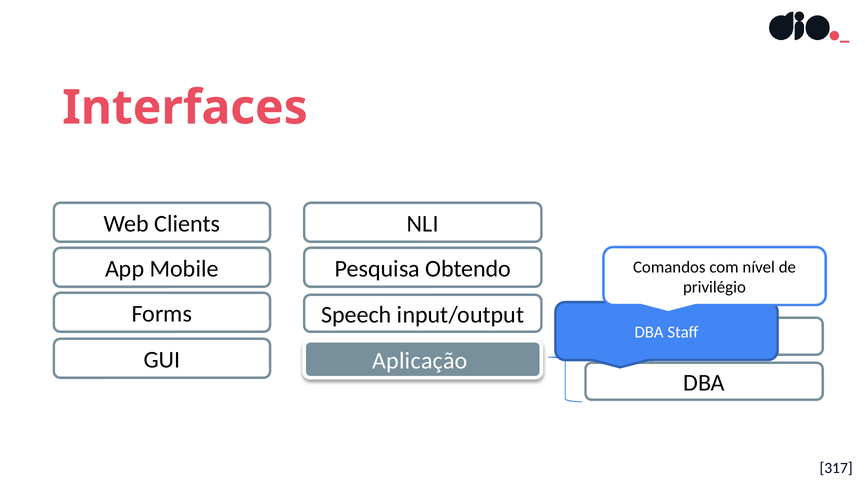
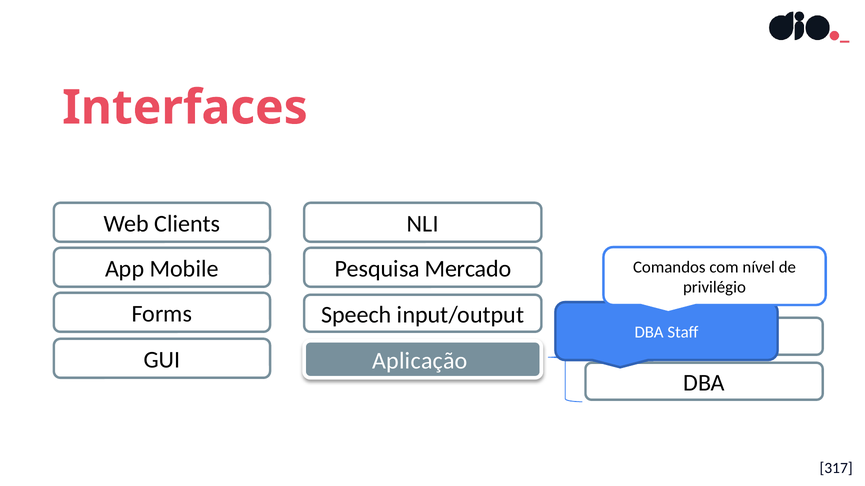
Obtendo: Obtendo -> Mercado (468, 269)
